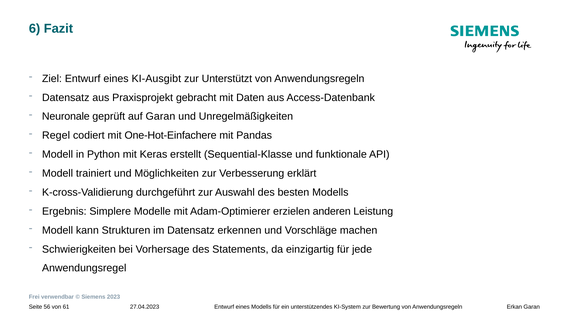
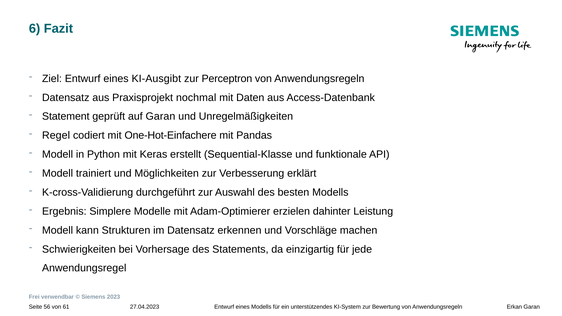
Unterstützt: Unterstützt -> Perceptron (227, 79)
gebracht: gebracht -> nochmal (196, 98)
Neuronale: Neuronale -> Statement (66, 117)
anderen: anderen -> dahinter (332, 211)
